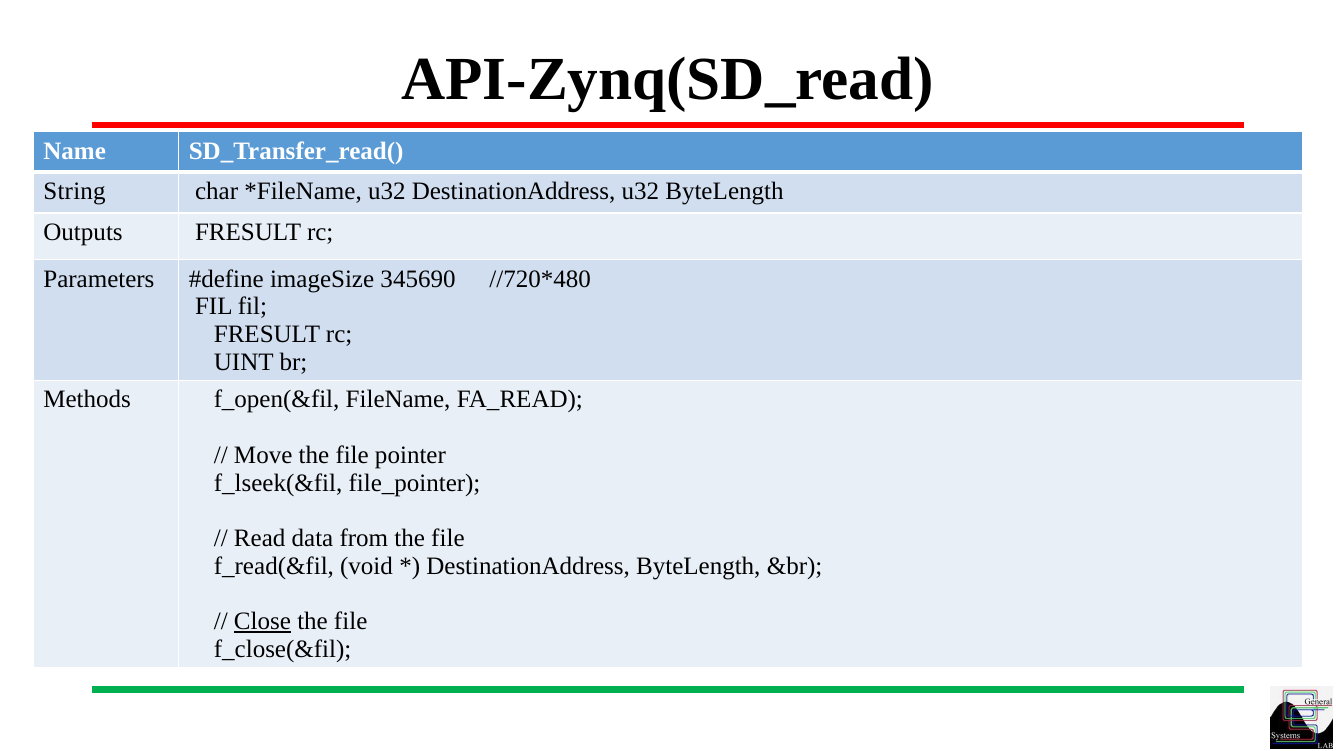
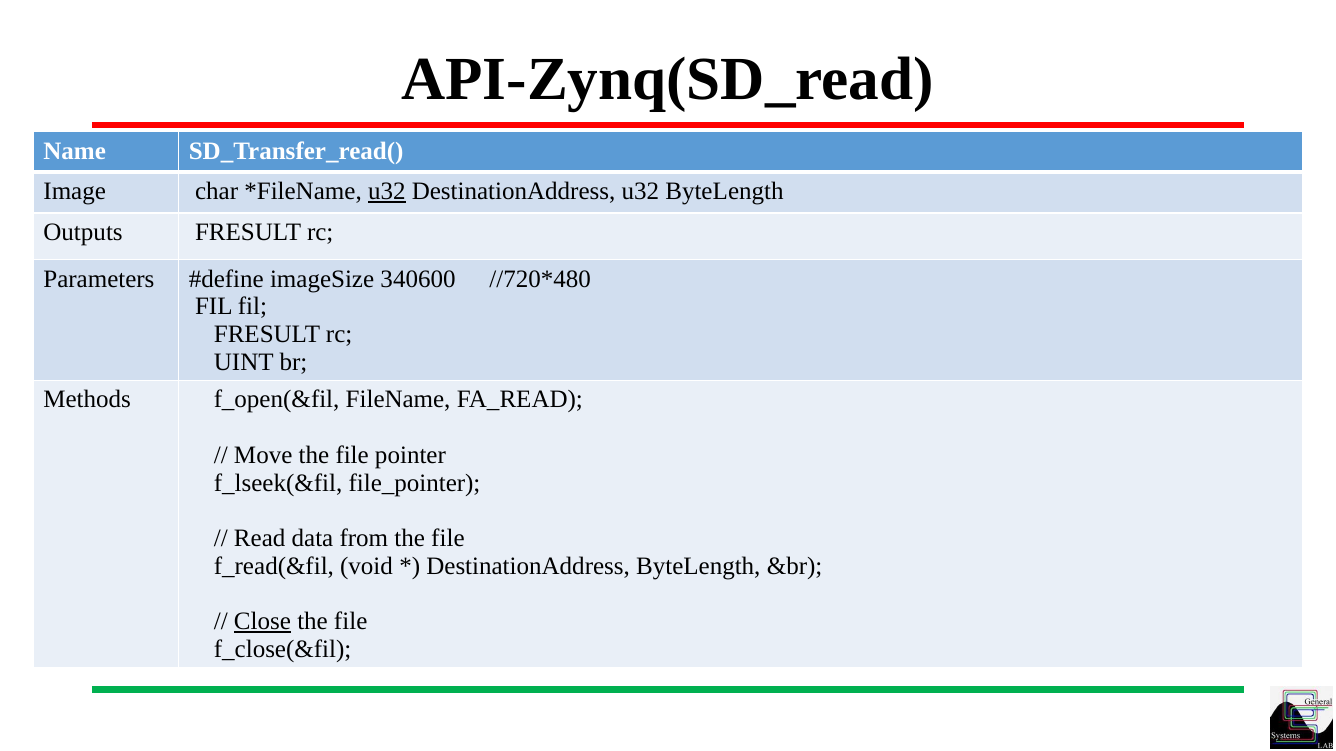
String: String -> Image (75, 192)
u32 underline: none -> present (387, 192)
345690: 345690 -> 340600 (418, 279)
